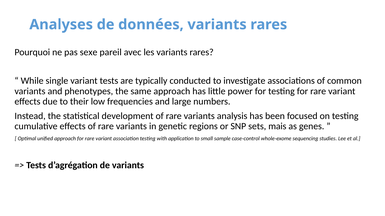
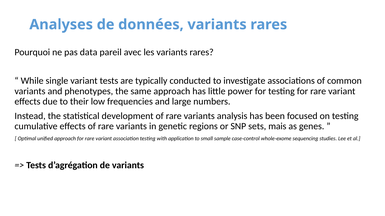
sexe: sexe -> data (89, 52)
